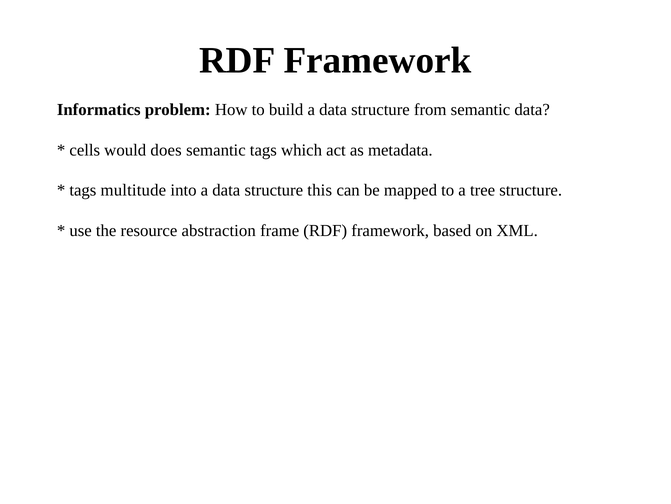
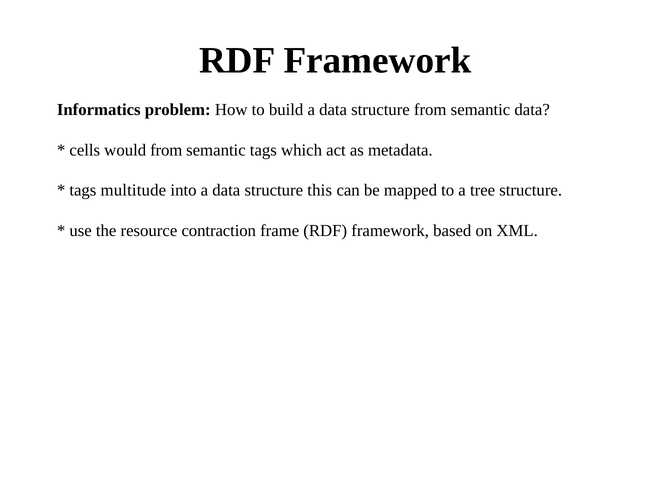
would does: does -> from (166, 150)
abstraction: abstraction -> contraction (219, 230)
